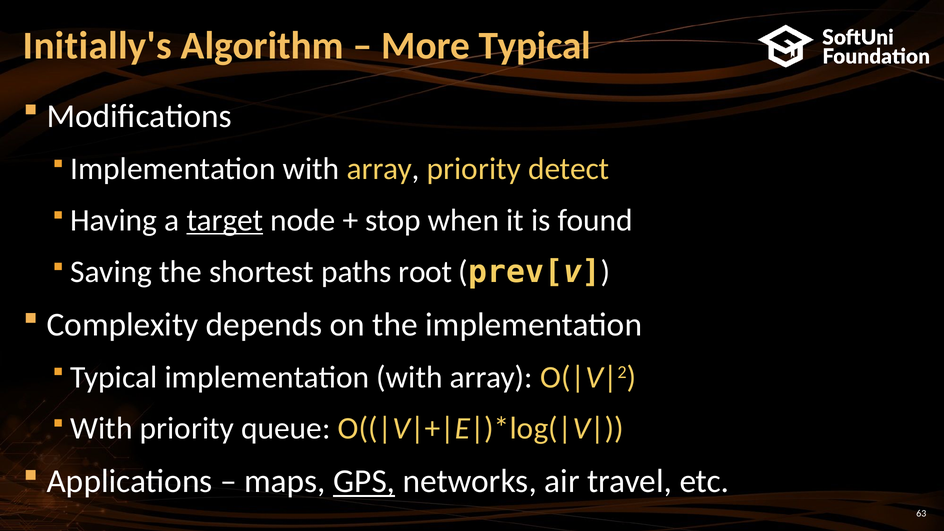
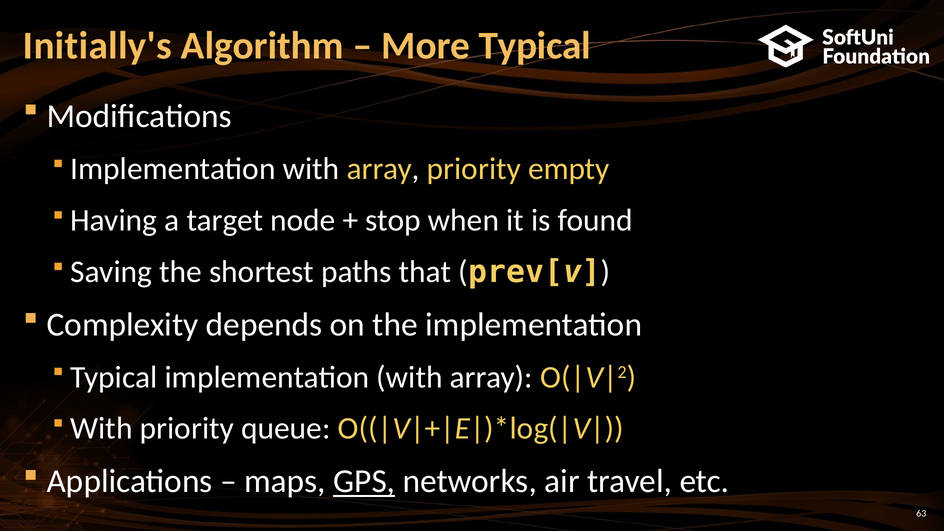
detect: detect -> empty (569, 169)
target underline: present -> none (225, 220)
root: root -> that (425, 272)
